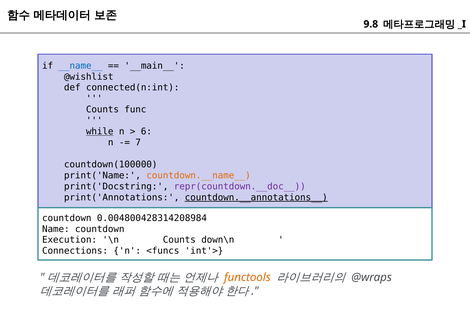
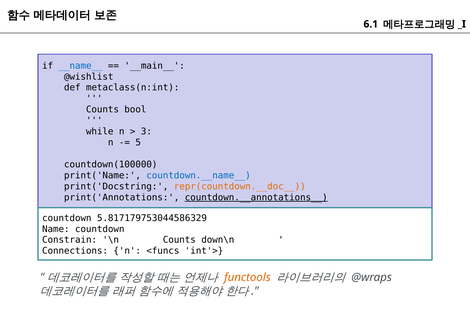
9.8: 9.8 -> 6.1 (371, 24)
connected(n:int: connected(n:int -> metaclass(n:int (133, 88)
func: func -> bool (135, 109)
while underline: present -> none (100, 131)
6: 6 -> 3 (146, 131)
7: 7 -> 5 (138, 142)
countdown.__name__ colour: orange -> blue (199, 175)
repr(countdown.__doc__ colour: purple -> orange (240, 186)
0.004800428314208984: 0.004800428314208984 -> 5.817179753044586329 (152, 218)
Execution: Execution -> Constrain (70, 240)
